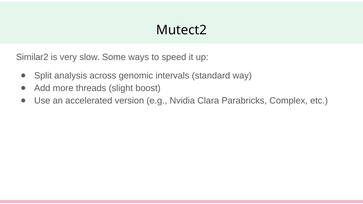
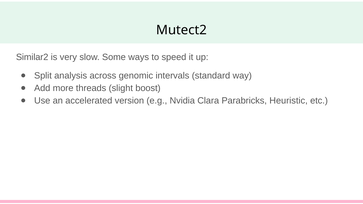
Complex: Complex -> Heuristic (289, 101)
